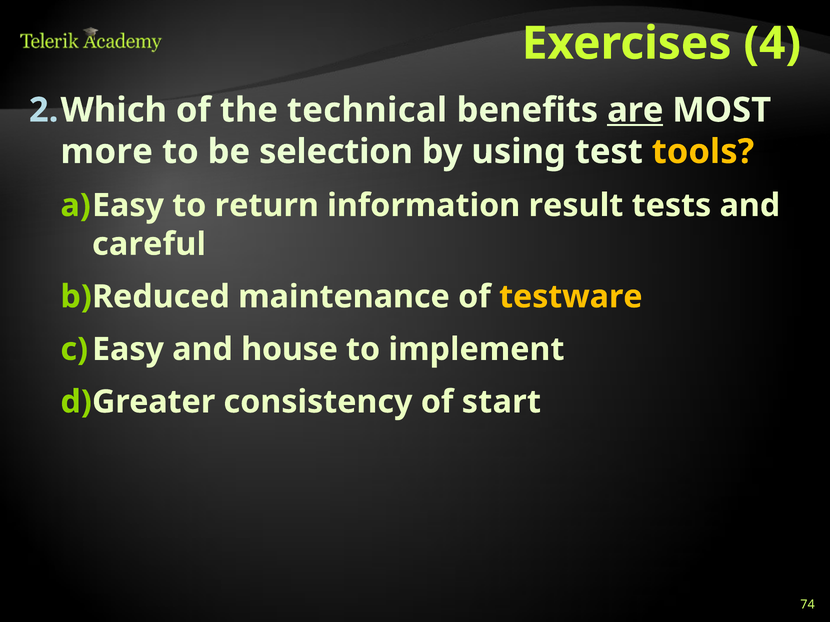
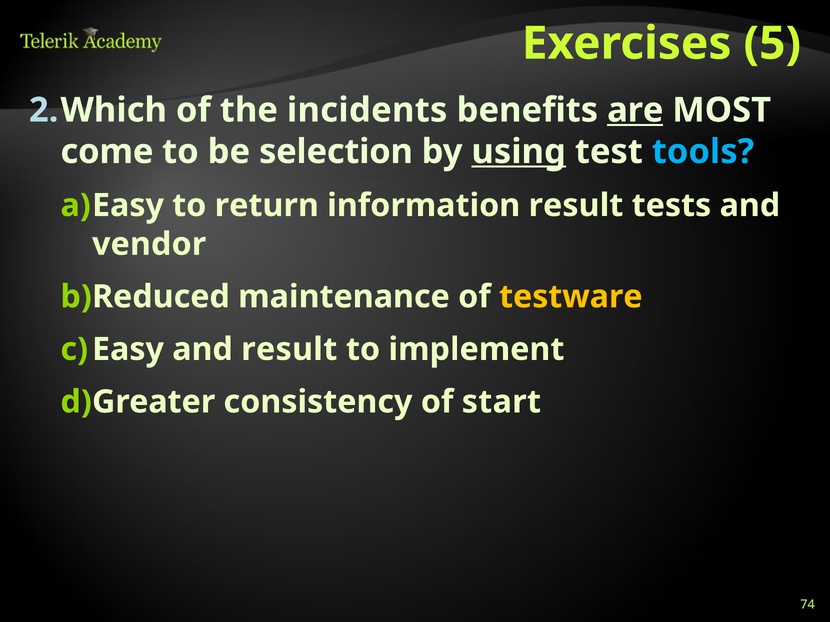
4: 4 -> 5 (772, 44)
technical: technical -> incidents (367, 110)
more: more -> come (107, 152)
using underline: none -> present (519, 152)
tools colour: yellow -> light blue (703, 152)
careful: careful -> vendor (149, 244)
and house: house -> result (289, 350)
